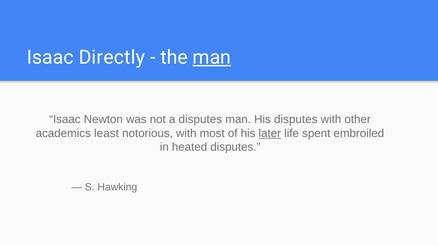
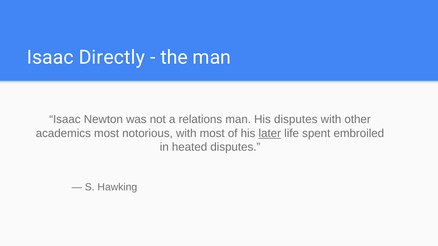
man underline: present -> none (212, 57)
a disputes: disputes -> relations (200, 120)
academics least: least -> most (107, 134)
